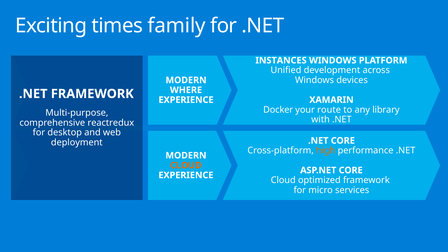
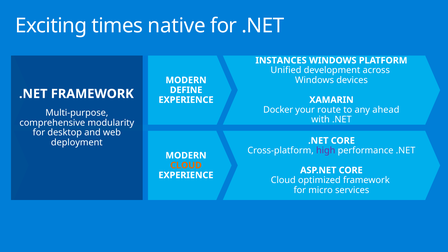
family: family -> native (177, 26)
WHERE: WHERE -> DEFINE (186, 90)
library: library -> ahead (386, 110)
reactredux: reactredux -> modularity (111, 123)
high colour: orange -> purple (326, 151)
